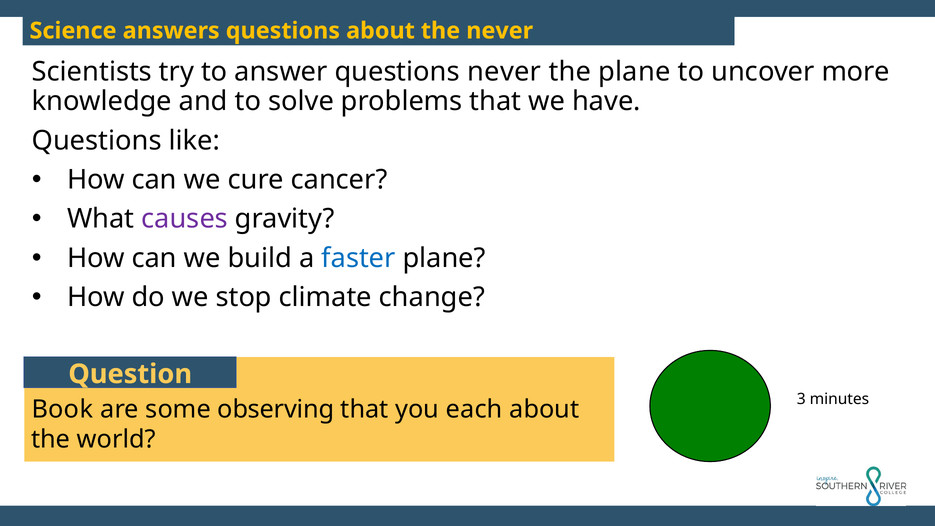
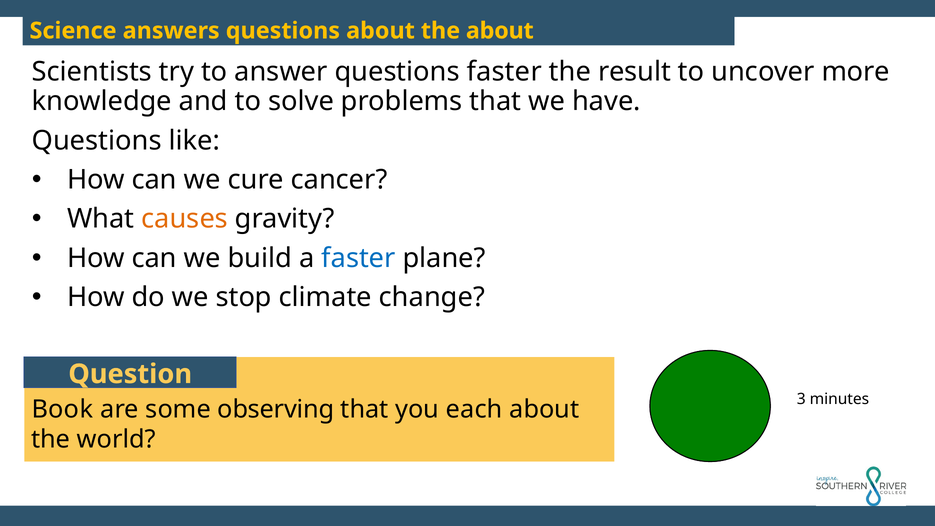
the never: never -> about (500, 31)
questions never: never -> faster (504, 72)
the plane: plane -> result (635, 72)
causes colour: purple -> orange (185, 219)
